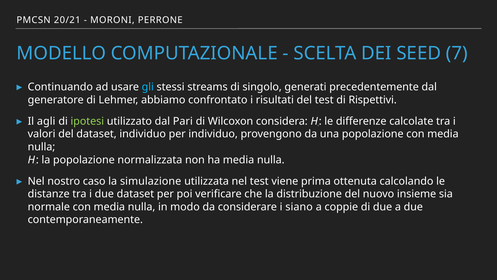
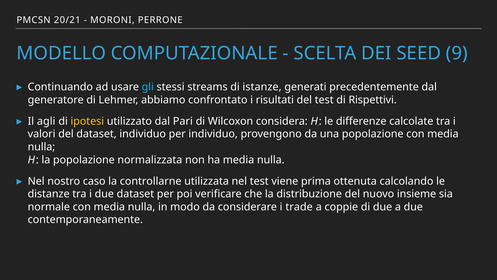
7: 7 -> 9 (457, 53)
singolo: singolo -> istanze (262, 87)
ipotesi colour: light green -> yellow (87, 121)
simulazione: simulazione -> controllarne (151, 181)
siano: siano -> trade (299, 207)
